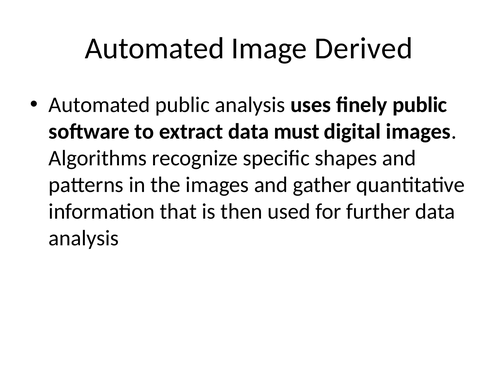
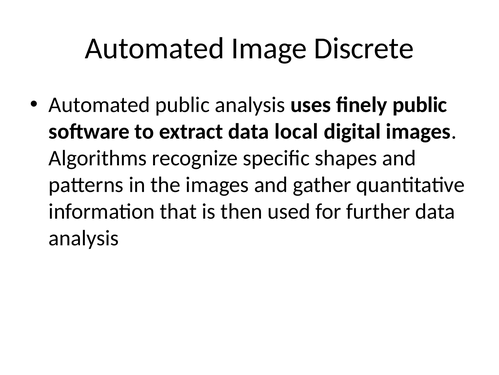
Derived: Derived -> Discrete (364, 48)
must: must -> local (296, 131)
